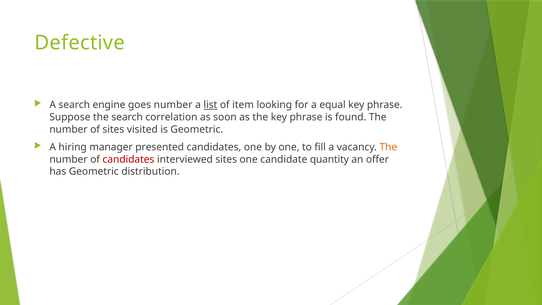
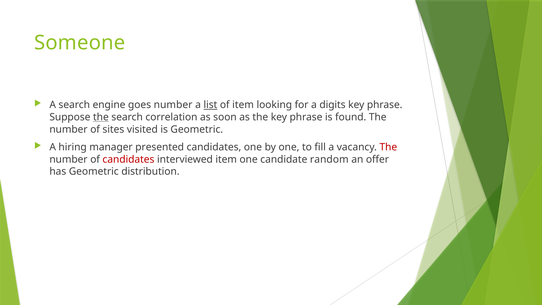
Defective: Defective -> Someone (80, 43)
equal: equal -> digits (333, 105)
the underline: none -> present (101, 117)
The colour: orange -> red (388, 147)
interviewed sites: sites -> item (226, 159)
quantity: quantity -> random (329, 159)
